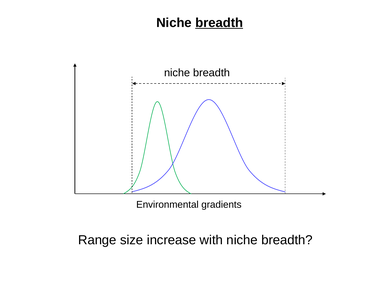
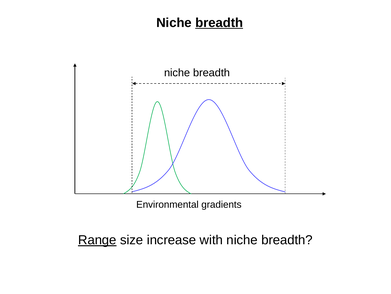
Range underline: none -> present (97, 240)
